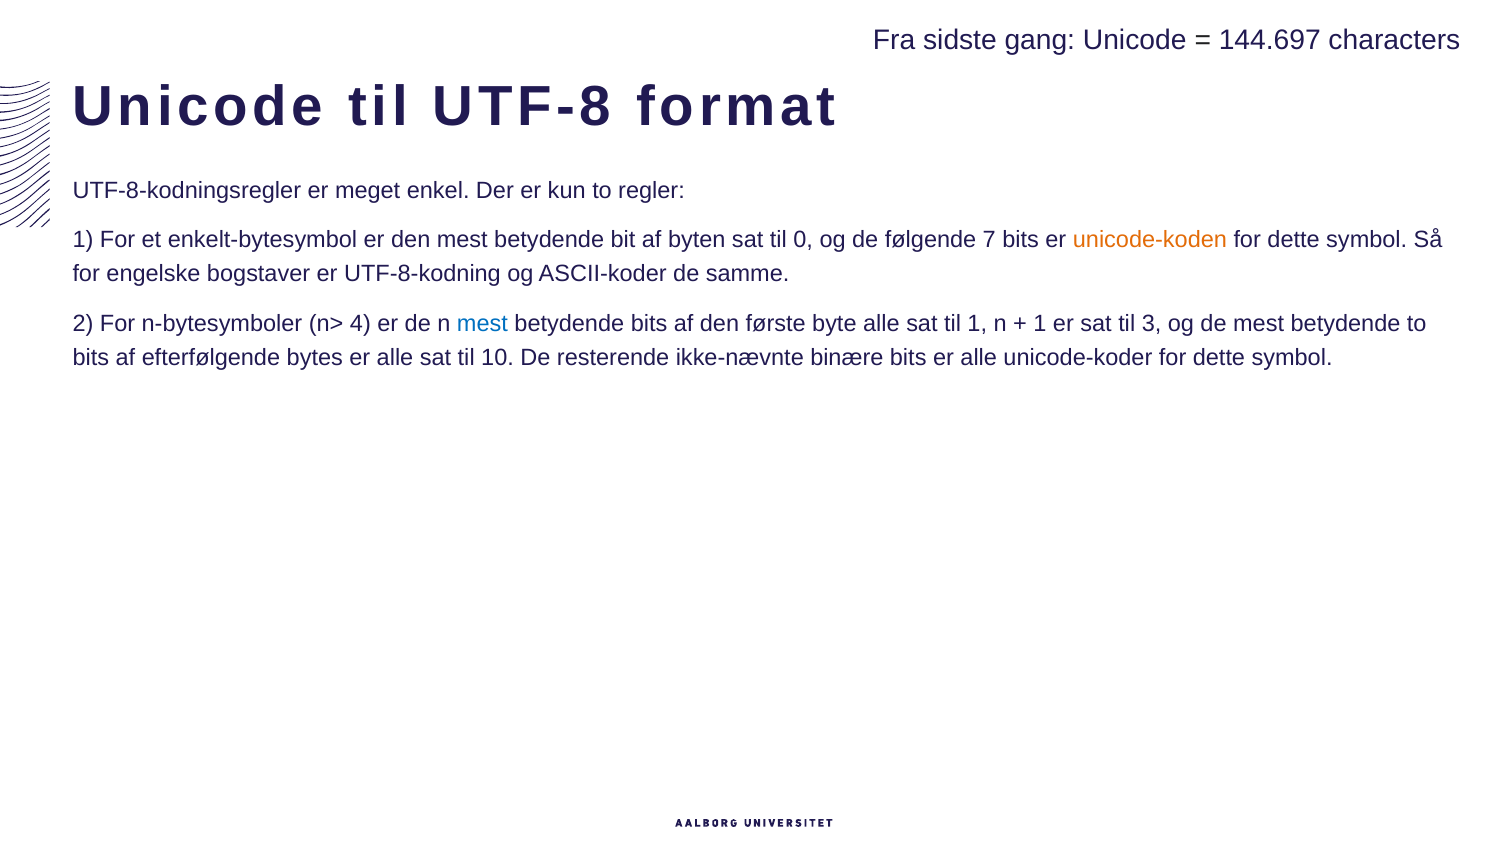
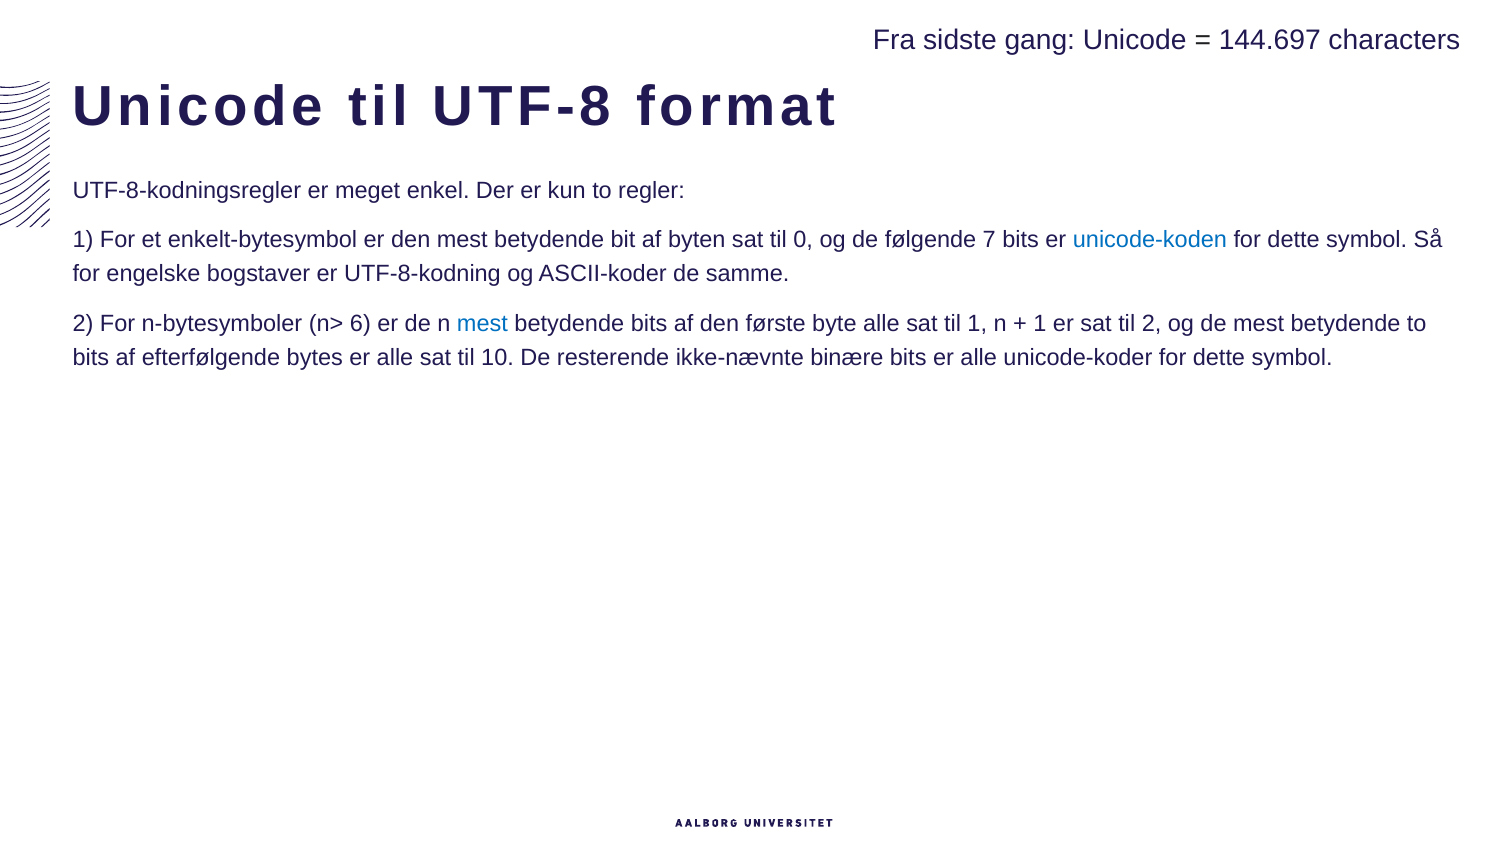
unicode-koden colour: orange -> blue (1150, 240)
4: 4 -> 6 (360, 323)
til 3: 3 -> 2 (1152, 323)
